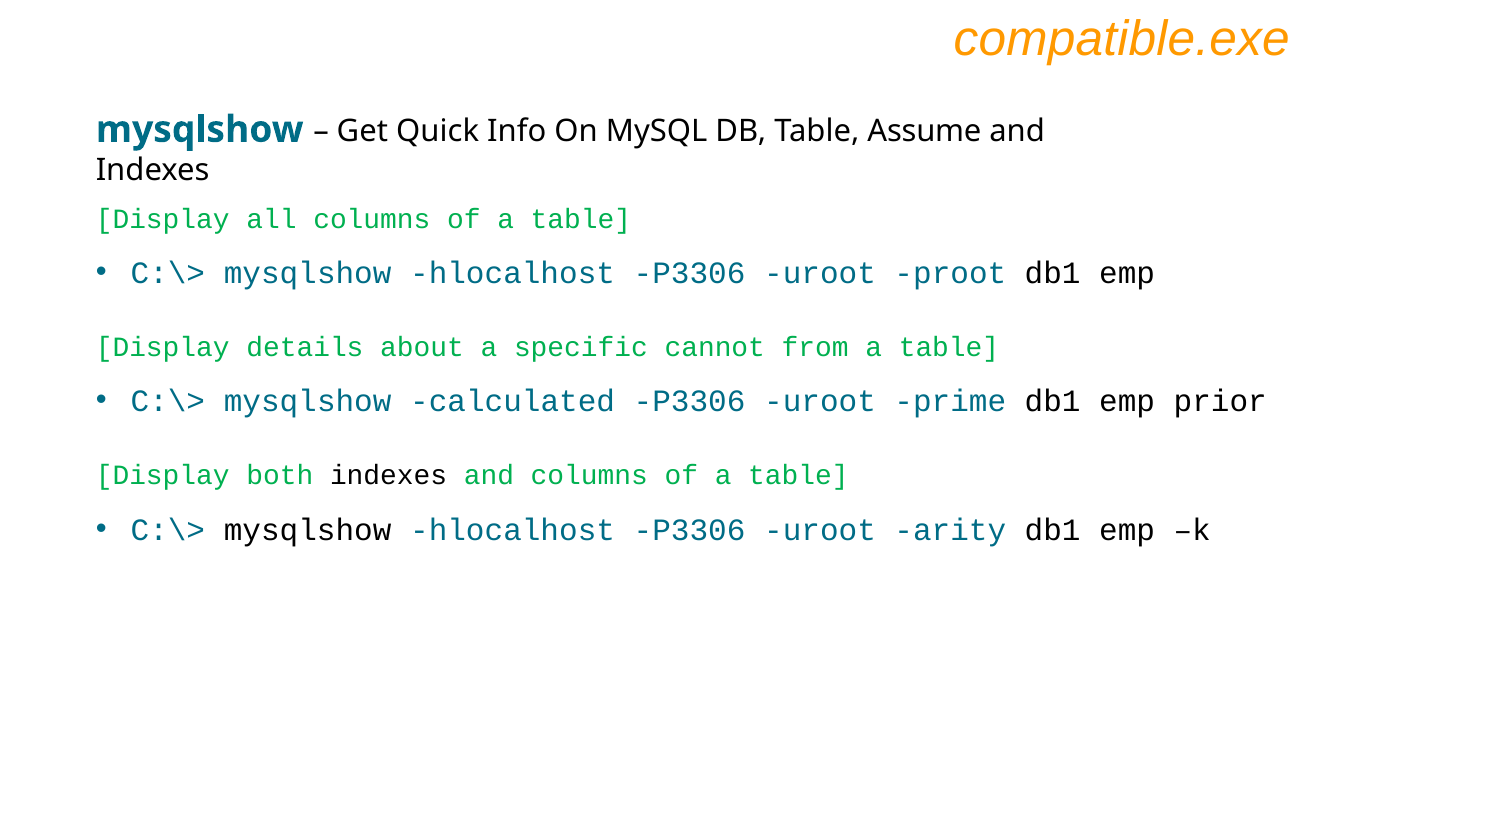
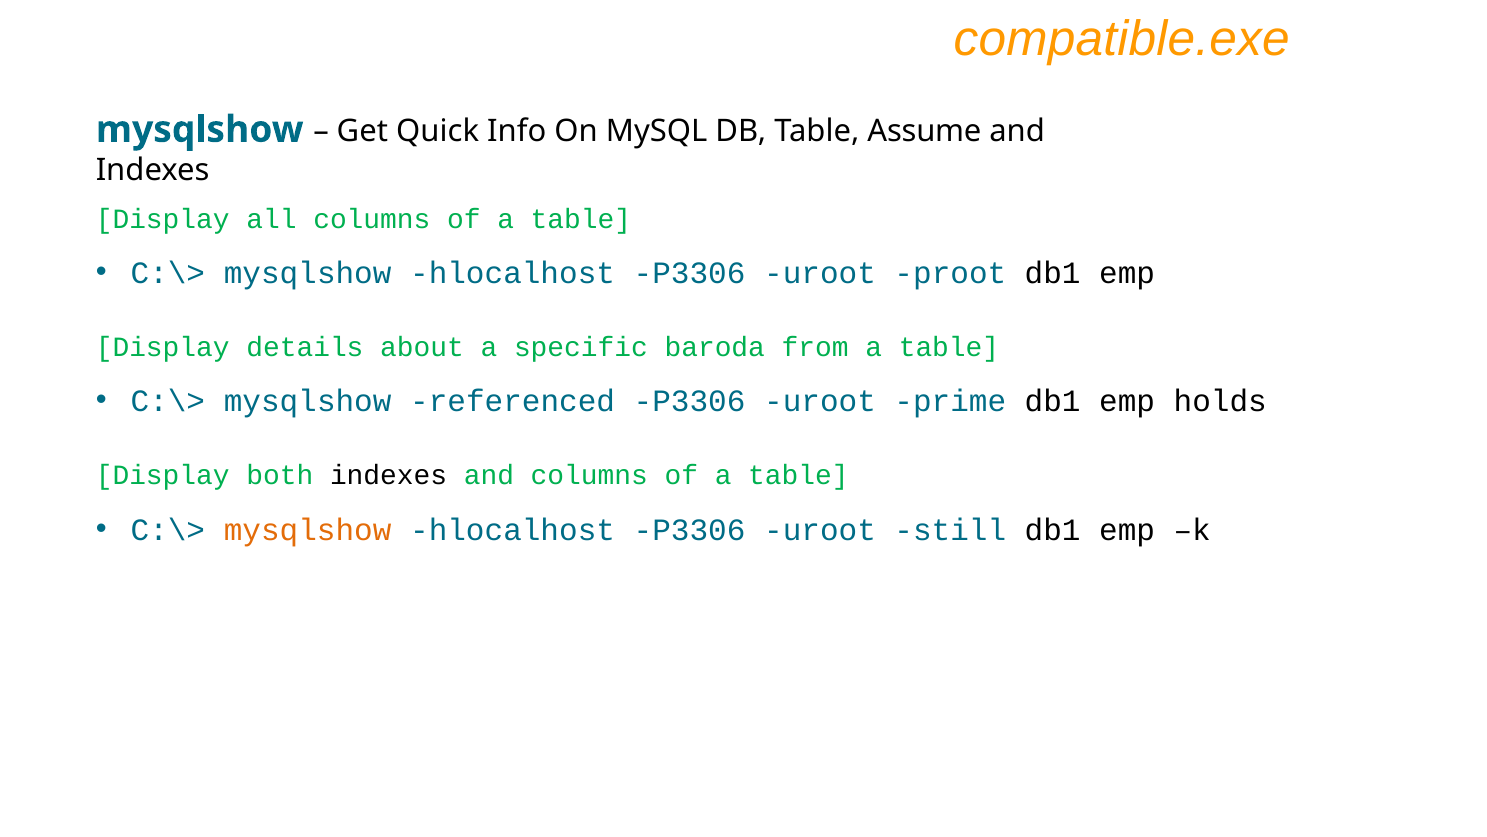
cannot: cannot -> baroda (715, 347)
calculated: calculated -> referenced (513, 401)
prior: prior -> holds (1220, 401)
mysqlshow colour: black -> orange (308, 529)
arity: arity -> still (950, 529)
